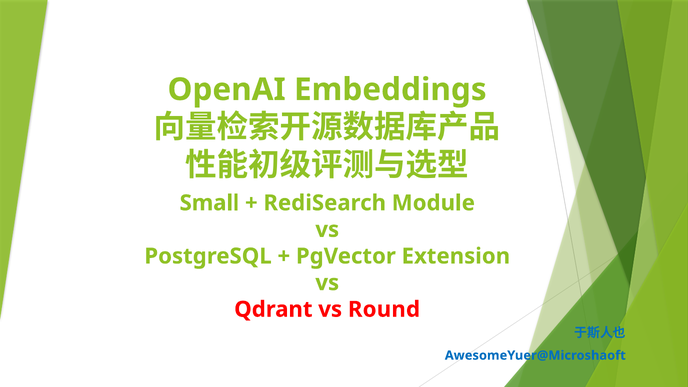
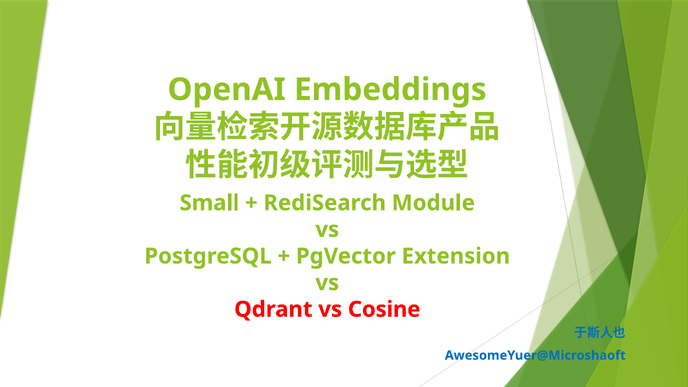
Round: Round -> Cosine (384, 309)
